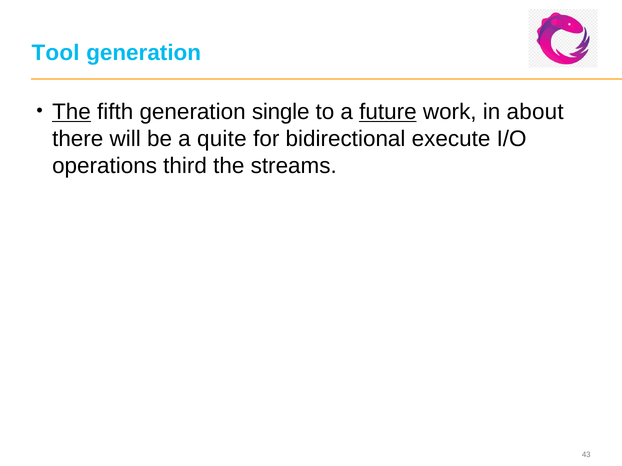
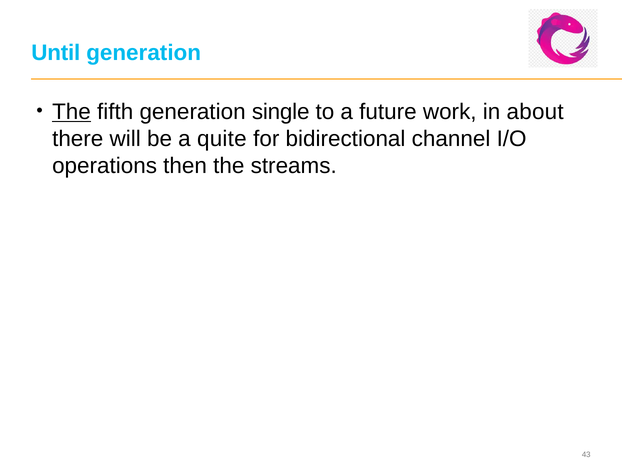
Tool: Tool -> Until (56, 53)
future underline: present -> none (388, 112)
execute: execute -> channel (451, 139)
third: third -> then (185, 166)
